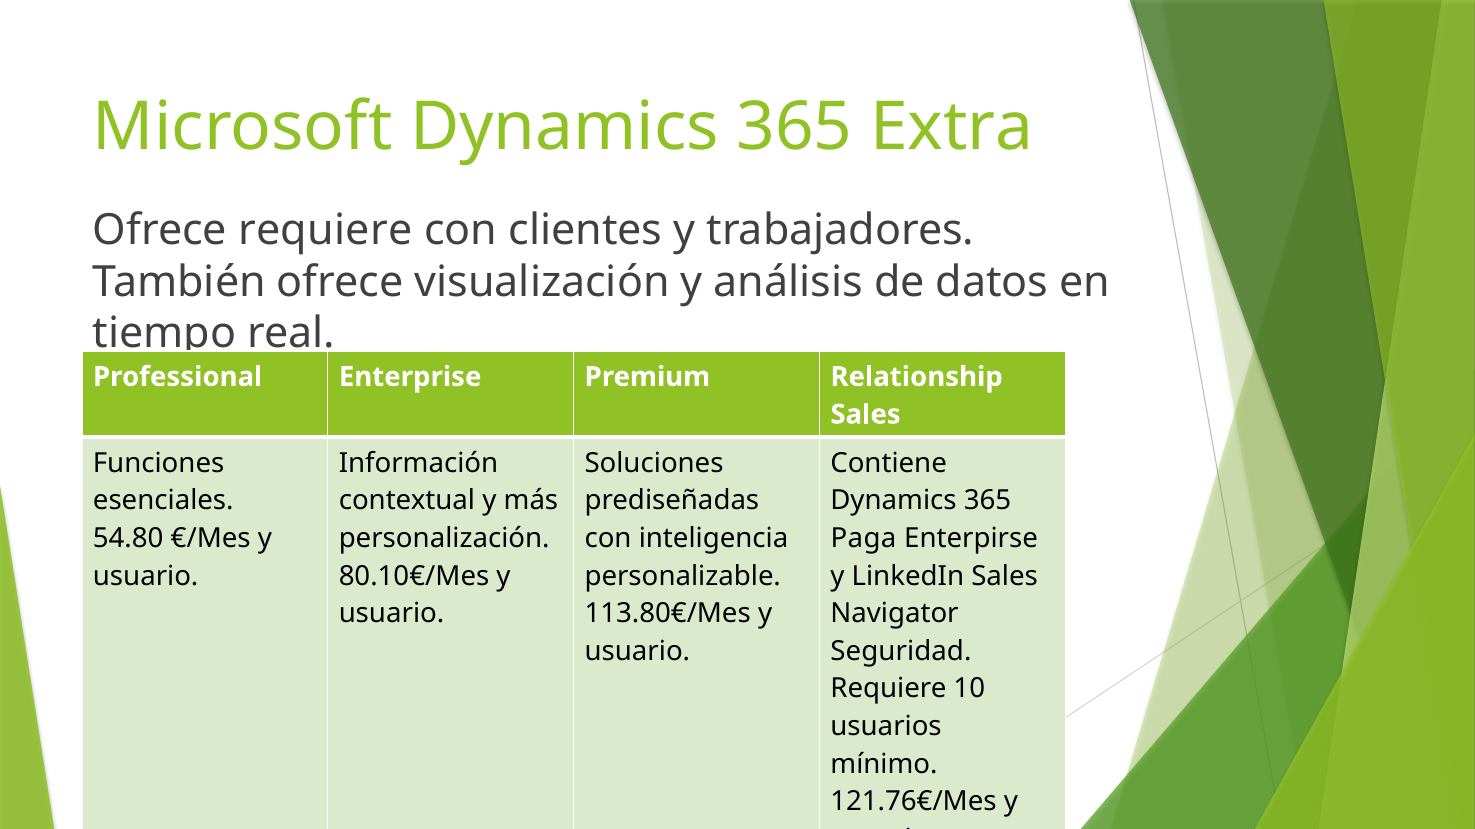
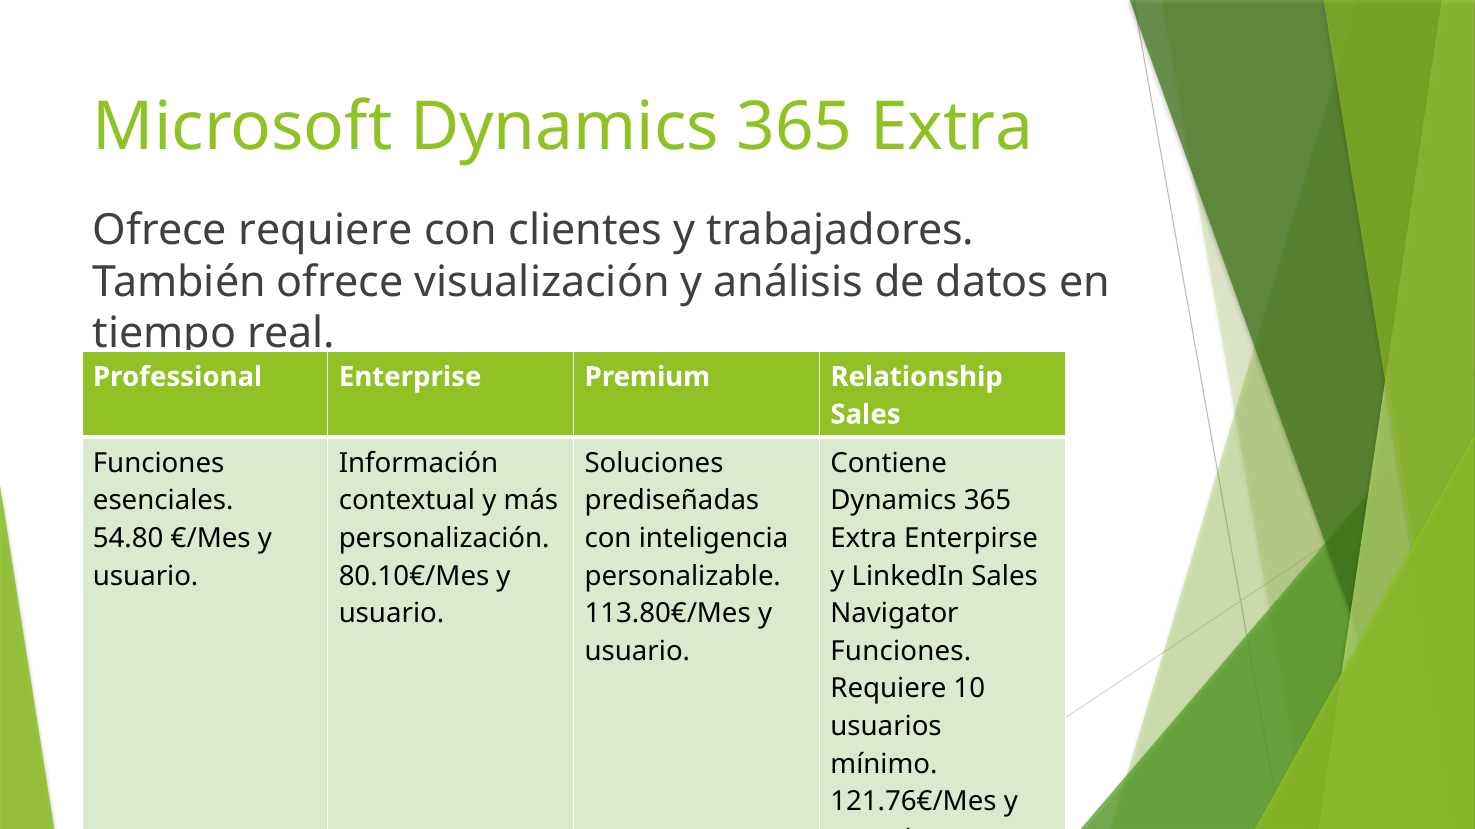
Paga: Paga -> Extra (864, 539)
Seguridad: Seguridad -> Funciones (901, 652)
